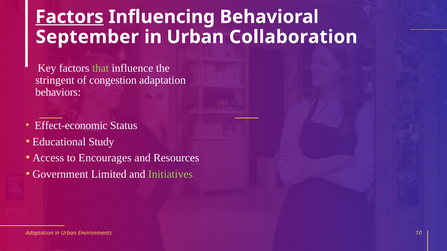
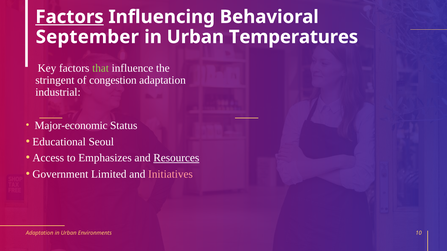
Collaboration: Collaboration -> Temperatures (293, 37)
behaviors: behaviors -> industrial (58, 92)
Effect-economic: Effect-economic -> Major-economic (71, 126)
Study: Study -> Seoul (101, 142)
Encourages: Encourages -> Emphasizes (105, 158)
Resources underline: none -> present (176, 158)
Initiatives colour: light green -> pink (170, 174)
